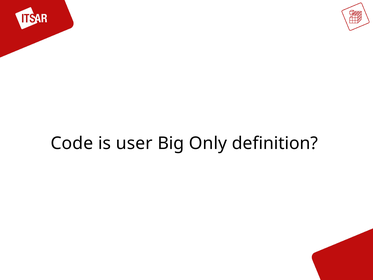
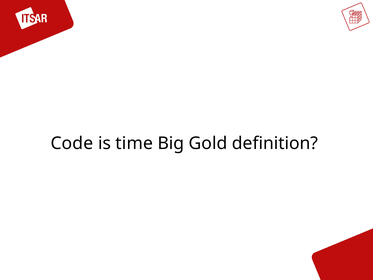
user: user -> time (134, 143)
Only: Only -> Gold (208, 143)
